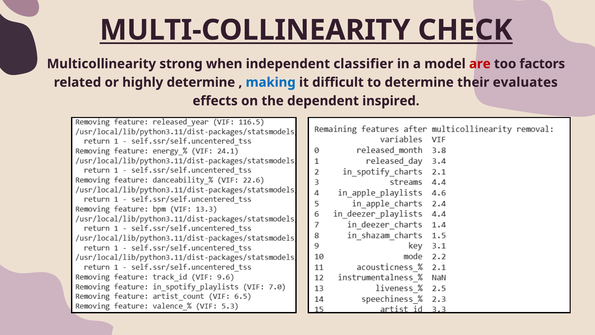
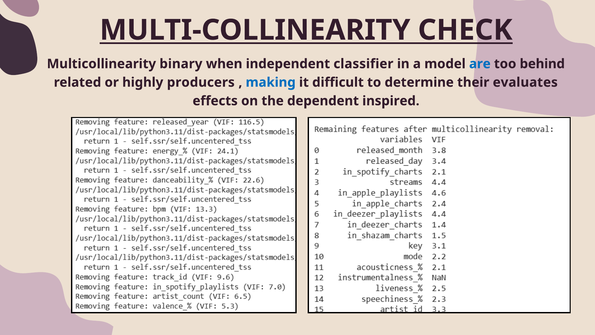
strong: strong -> binary (181, 64)
are colour: red -> blue (480, 64)
factors: factors -> behind (542, 64)
highly determine: determine -> producers (201, 82)
